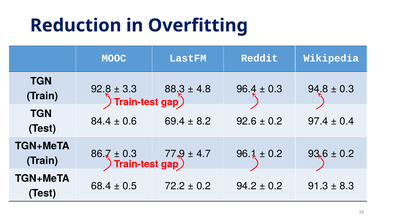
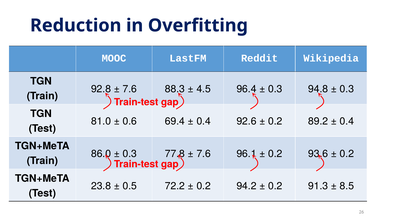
3.3: 3.3 -> 7.6 (130, 89)
4.8: 4.8 -> 4.5 (204, 89)
84.4: 84.4 -> 81.0 (101, 121)
8.2: 8.2 -> 0.4 (204, 121)
97.4: 97.4 -> 89.2 (318, 121)
86.7: 86.7 -> 86.0 (101, 153)
77.9: 77.9 -> 77.8 (175, 153)
4.7: 4.7 -> 7.6 (204, 153)
68.4: 68.4 -> 23.8 (101, 186)
8.3: 8.3 -> 8.5 (347, 186)
